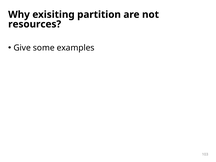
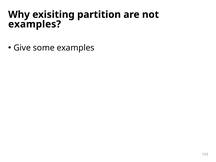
resources: resources -> examples (35, 24)
